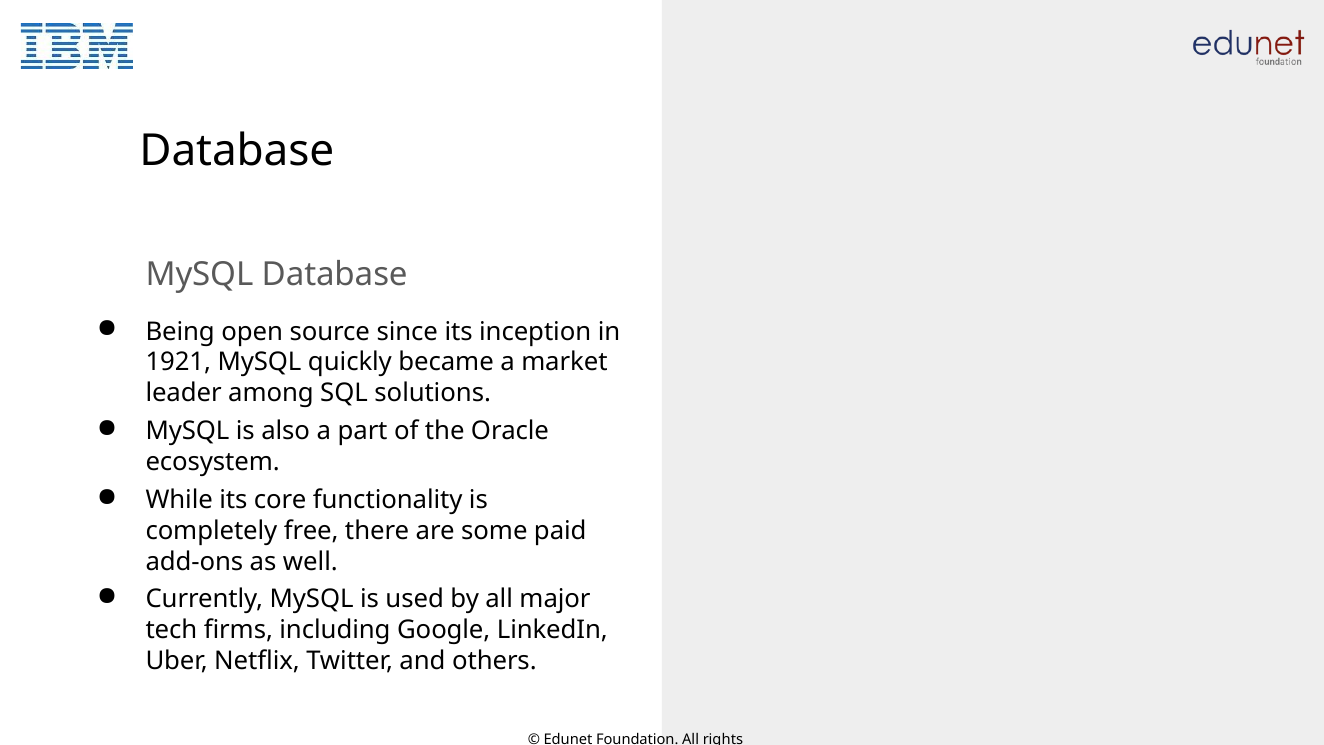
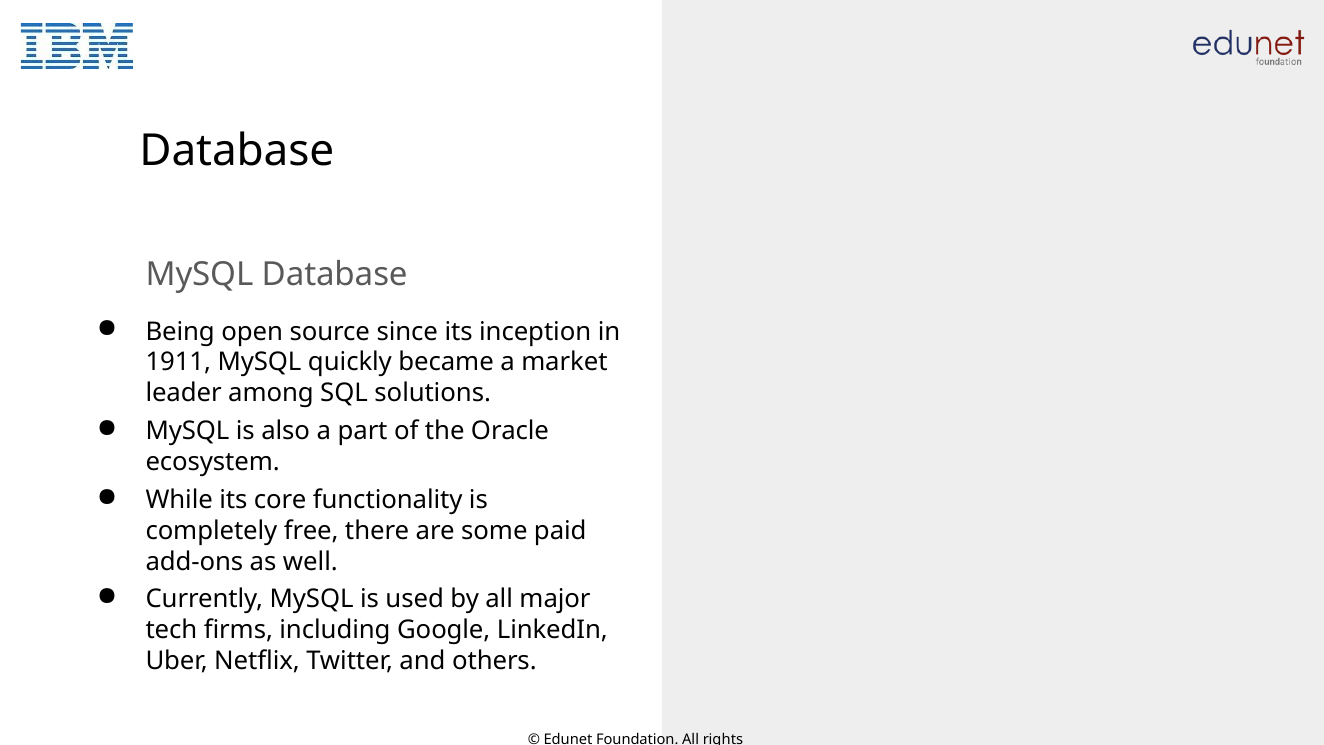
1921: 1921 -> 1911 (178, 362)
